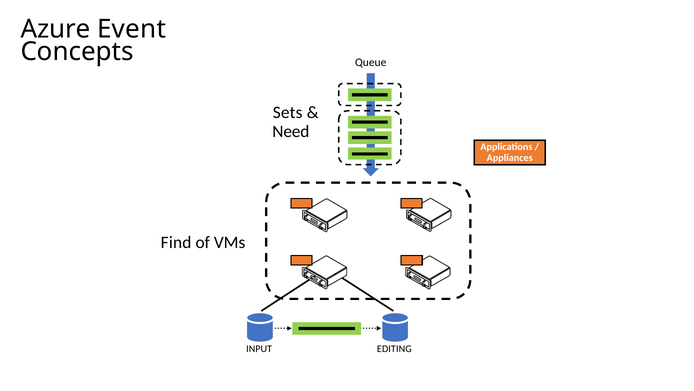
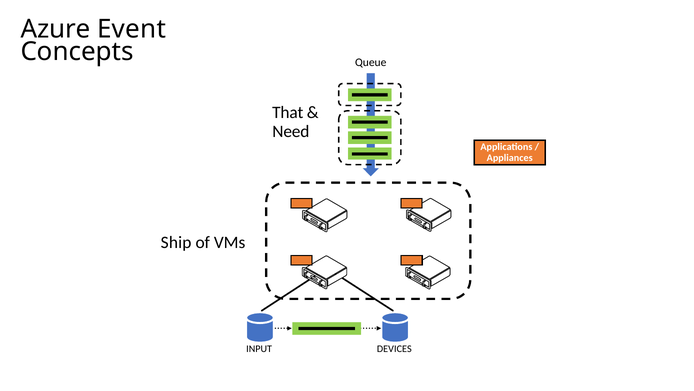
Sets: Sets -> That (288, 113)
Find: Find -> Ship (176, 242)
EDITING: EDITING -> DEVICES (394, 348)
